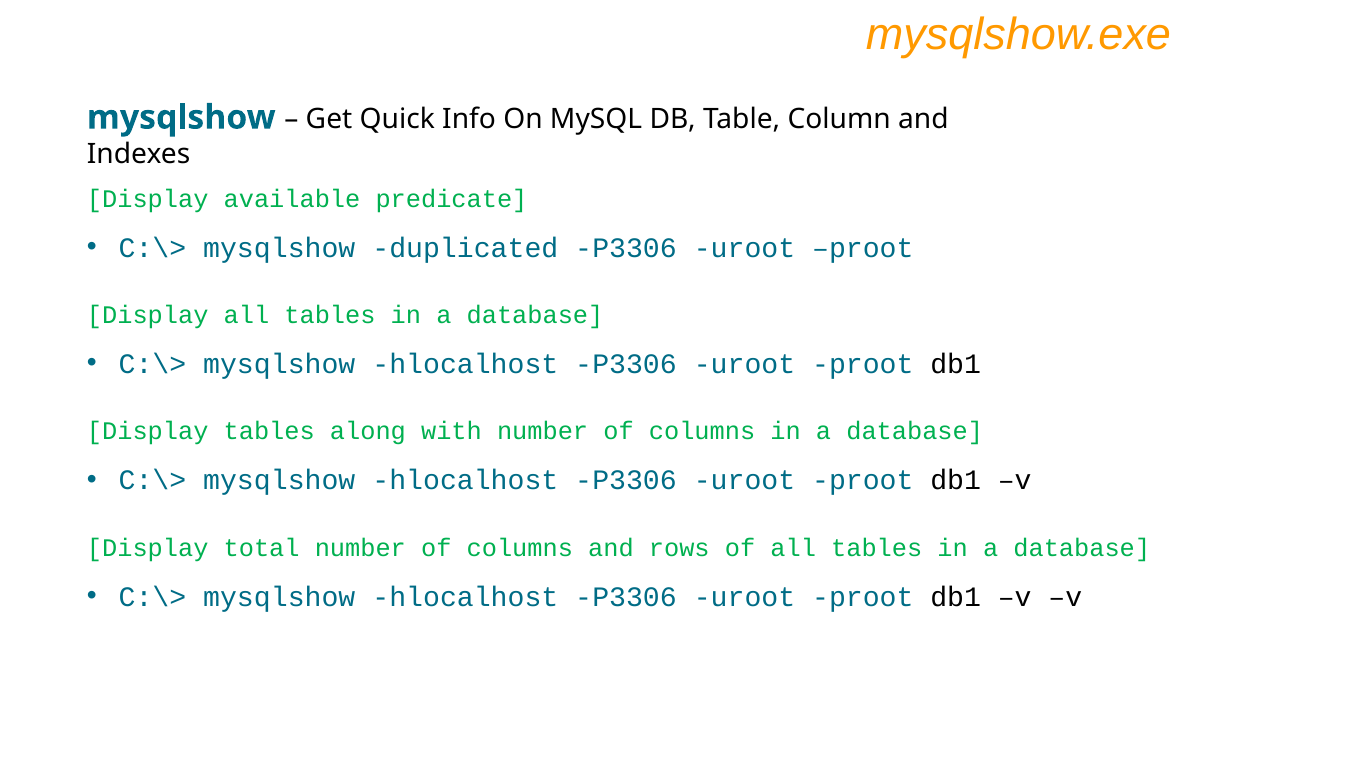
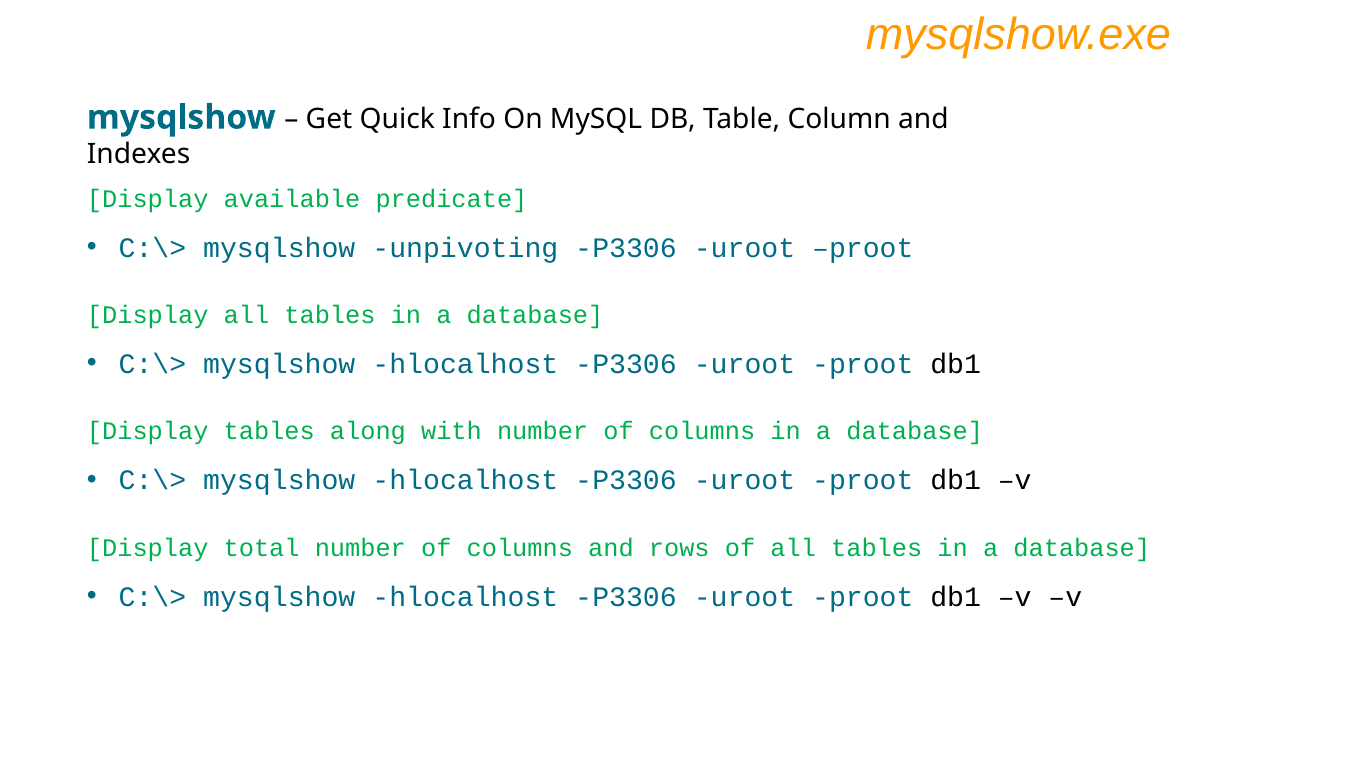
duplicated: duplicated -> unpivoting (465, 248)
